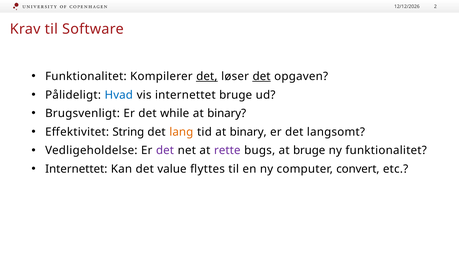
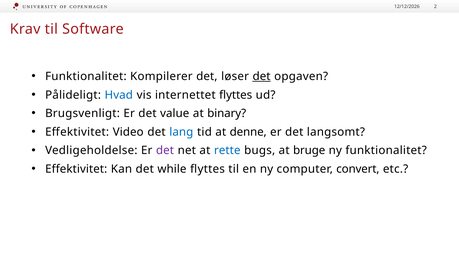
det underline: present -> none (207, 76)
internettet bruge: bruge -> flyttes (236, 95)
while: while -> value (175, 114)
String: String -> Video (128, 132)
lang colour: orange -> blue (181, 132)
tid at binary: binary -> denne (248, 132)
rette colour: purple -> blue (227, 151)
Internettet: Internettet -> Effektivitet (76, 169)
value: value -> while (172, 169)
